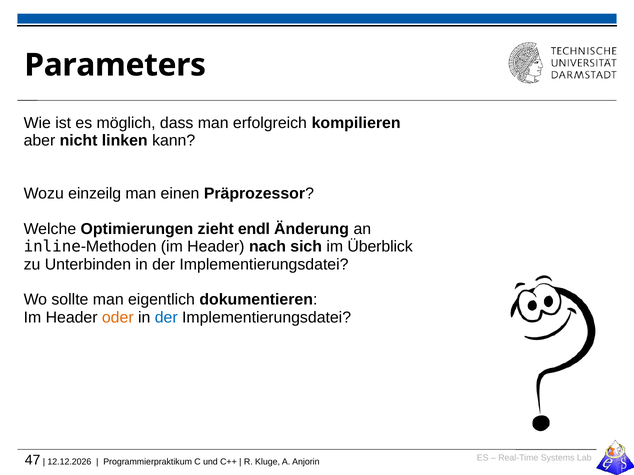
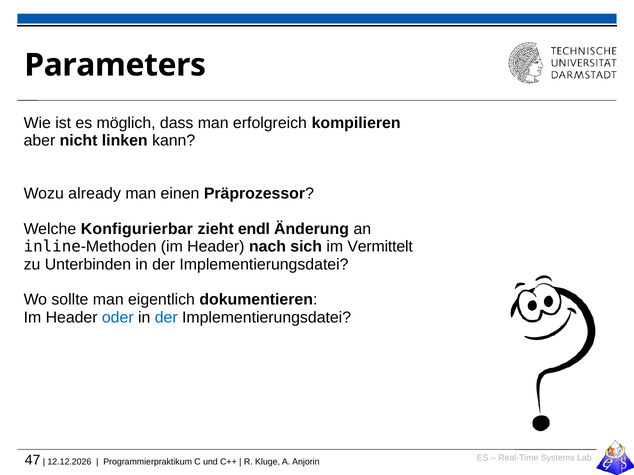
einzeilg: einzeilg -> already (95, 194)
Optimierungen: Optimierungen -> Konfigurierbar (137, 229)
Überblick: Überblick -> Vermittelt (380, 247)
oder colour: orange -> blue (118, 318)
